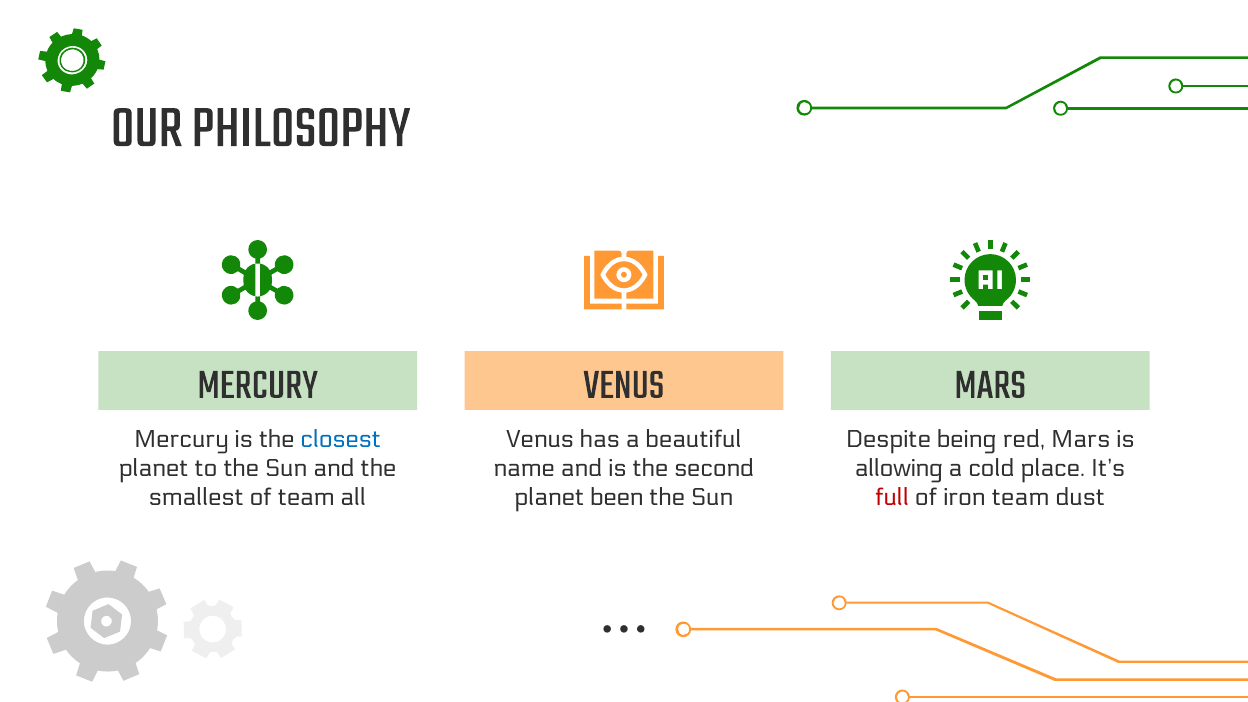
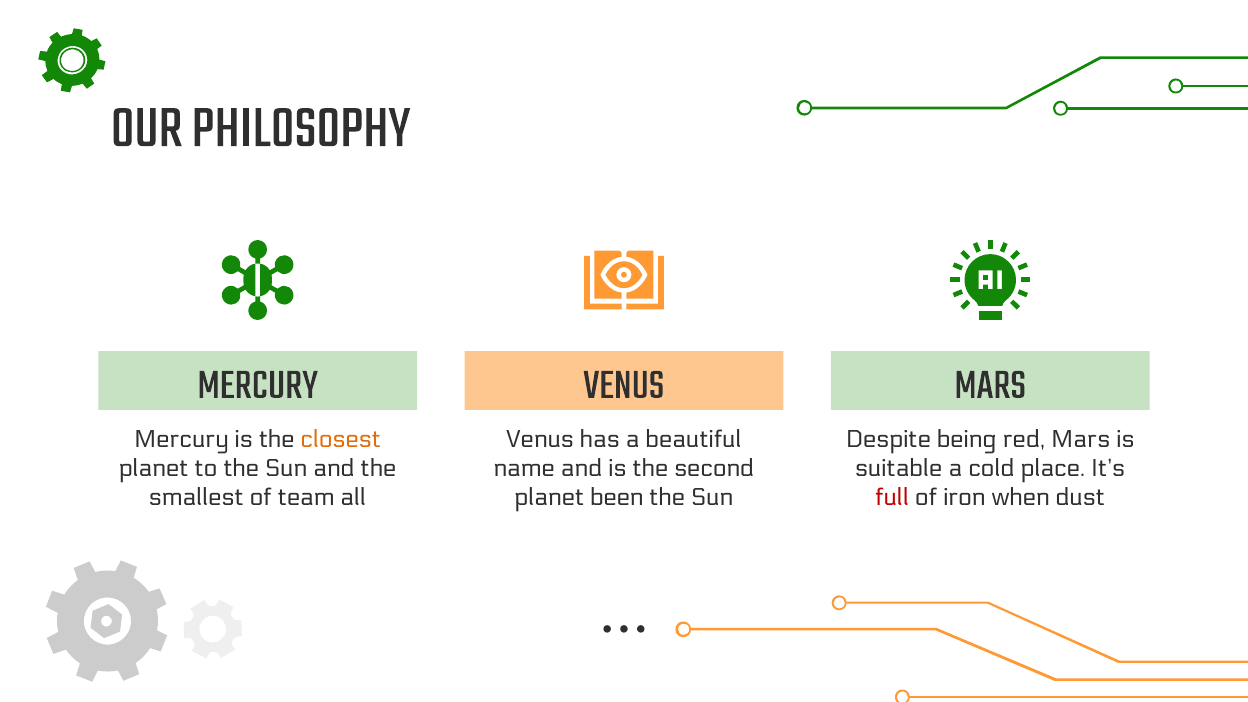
closest colour: blue -> orange (341, 440)
allowing: allowing -> suitable (899, 469)
iron team: team -> when (1021, 498)
